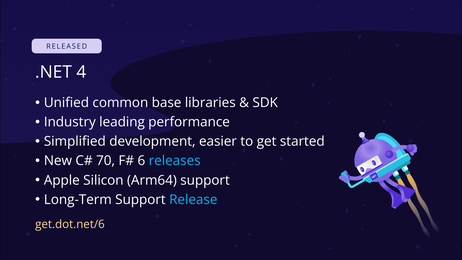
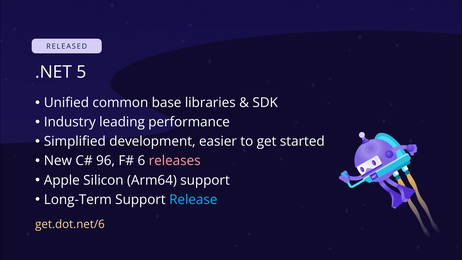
4: 4 -> 5 (81, 72)
70: 70 -> 96 (106, 161)
releases colour: light blue -> pink (175, 161)
